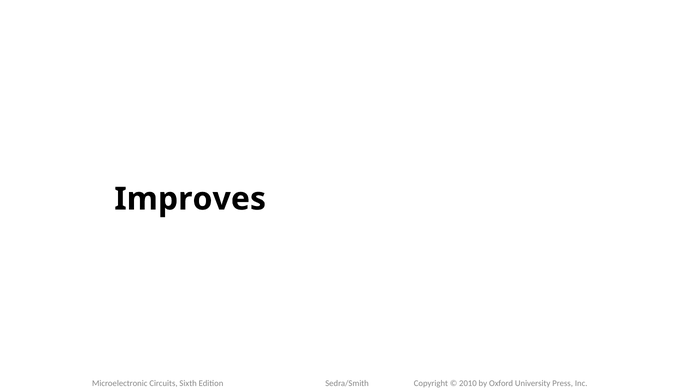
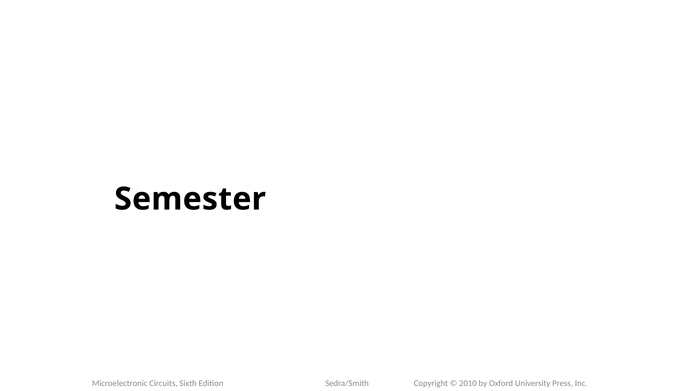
Improves: Improves -> Semester (190, 199)
